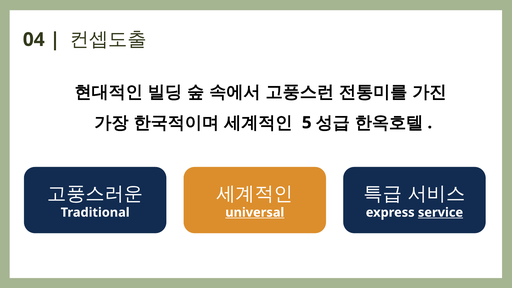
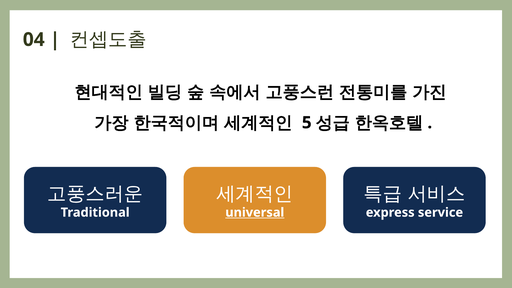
service underline: present -> none (440, 212)
